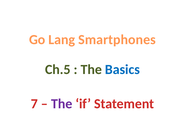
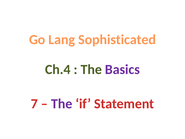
Smartphones: Smartphones -> Sophisticated (117, 40)
Ch.5: Ch.5 -> Ch.4 (58, 69)
Basics colour: blue -> purple (122, 69)
